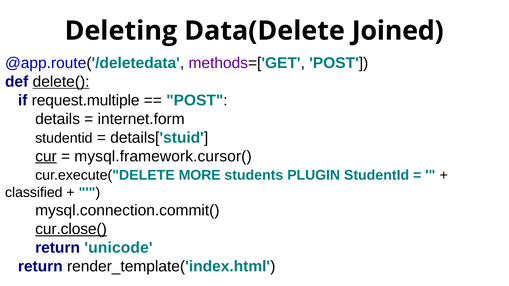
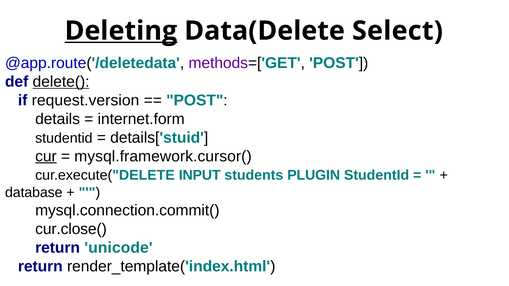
Deleting underline: none -> present (121, 31)
Joined: Joined -> Select (397, 31)
request.multiple: request.multiple -> request.version (86, 100)
MORE: MORE -> INPUT (200, 176)
classified: classified -> database (34, 193)
cur.close( underline: present -> none (71, 229)
